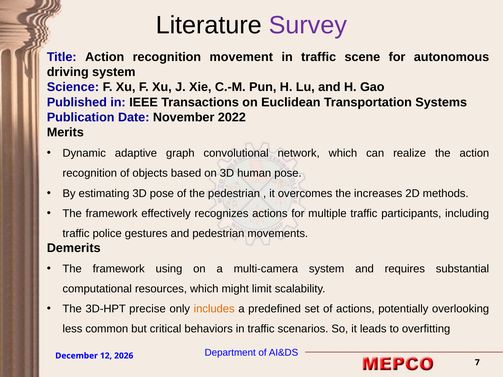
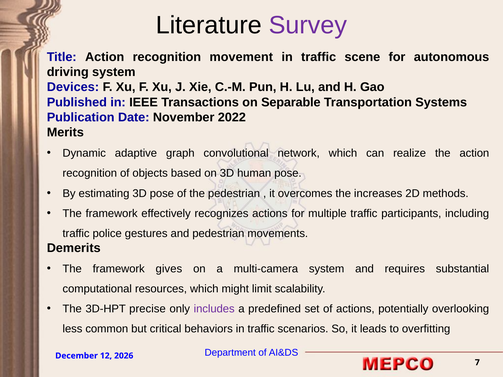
Science: Science -> Devices (73, 87)
Euclidean: Euclidean -> Separable (291, 102)
using: using -> gives (169, 269)
includes colour: orange -> purple (214, 309)
